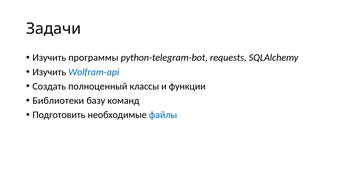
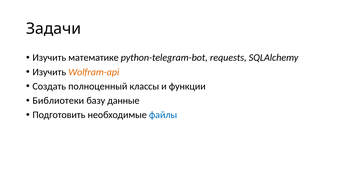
программы: программы -> математике (93, 58)
Wolfram-api colour: blue -> orange (94, 72)
команд: команд -> данные (123, 101)
